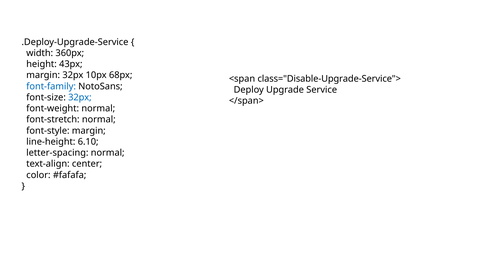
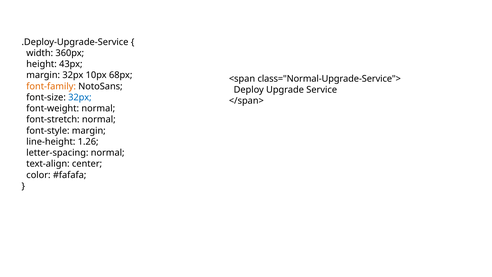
class="Disable-Upgrade-Service">: class="Disable-Upgrade-Service"> -> class="Normal-Upgrade-Service"> (329, 79)
font-family colour: blue -> orange (51, 86)
6.10: 6.10 -> 1.26 (88, 142)
